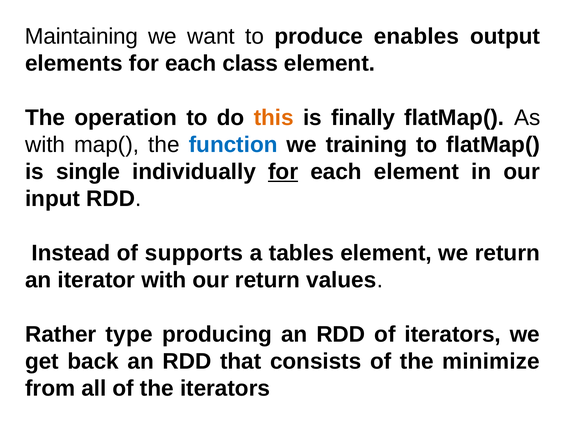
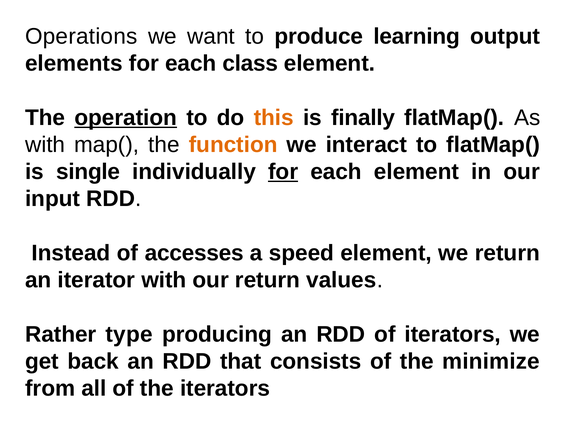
Maintaining: Maintaining -> Operations (81, 36)
enables: enables -> learning (417, 36)
operation underline: none -> present (126, 118)
function colour: blue -> orange (233, 145)
training: training -> interact (366, 145)
supports: supports -> accesses (194, 253)
tables: tables -> speed (301, 253)
